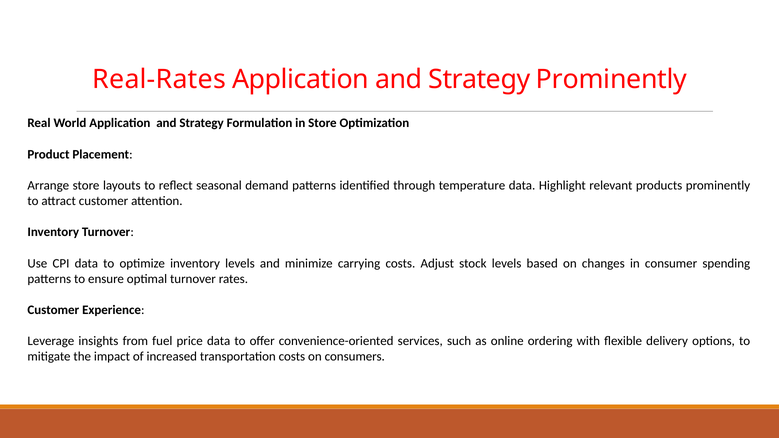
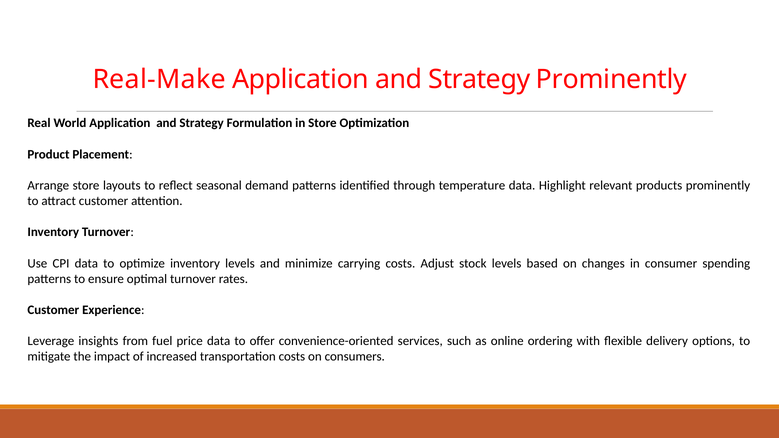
Real-Rates: Real-Rates -> Real-Make (159, 80)
